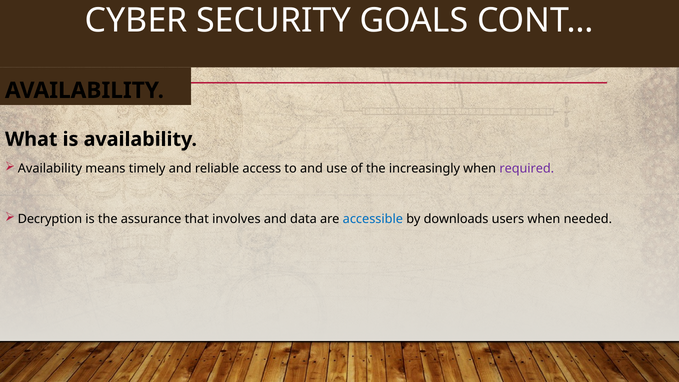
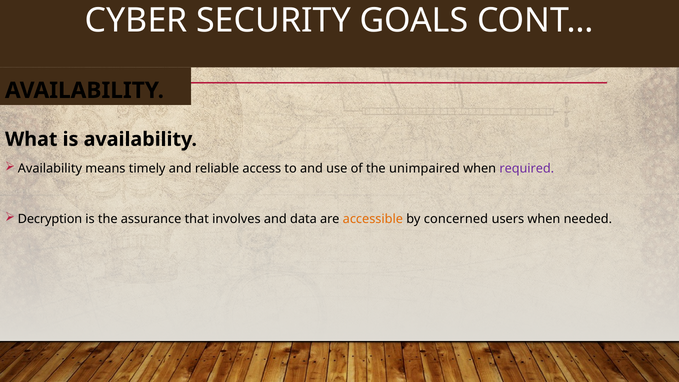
increasingly: increasingly -> unimpaired (424, 168)
accessible colour: blue -> orange (373, 219)
downloads: downloads -> concerned (456, 219)
